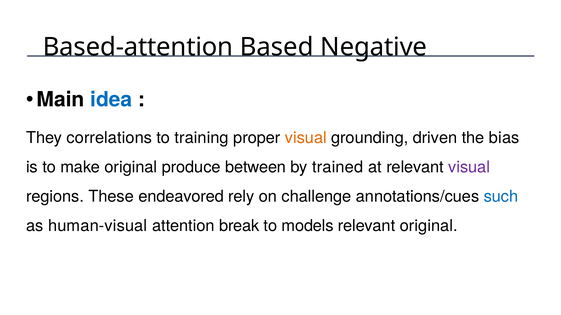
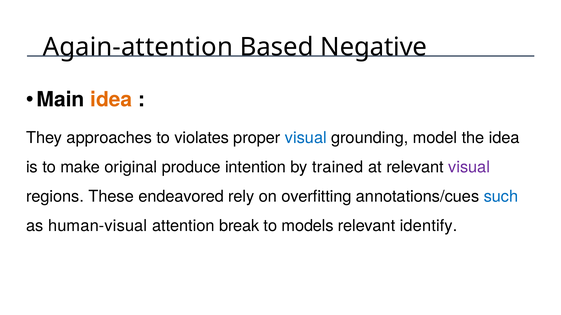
Based-attention: Based-attention -> Again-attention (138, 47)
idea colour: blue -> orange (111, 100)
correlations: correlations -> approaches (109, 138)
training: training -> violates (202, 138)
visual colour: orange -> blue (306, 138)
driven: driven -> model (435, 138)
the bias: bias -> idea (504, 138)
between: between -> intention (256, 167)
challenge: challenge -> overfitting (317, 197)
relevant original: original -> identify (429, 226)
